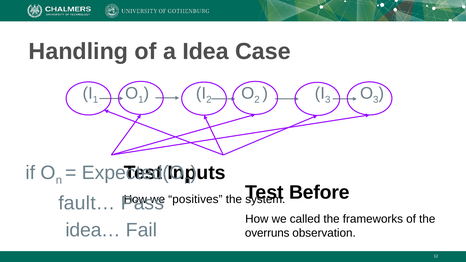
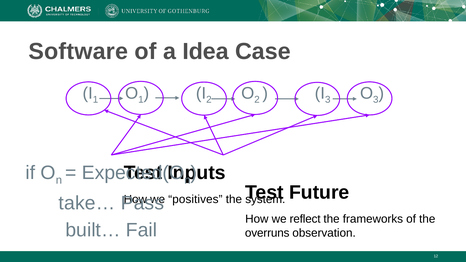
Handling: Handling -> Software (78, 51)
Before: Before -> Future (319, 193)
fault…: fault… -> take… (87, 203)
called: called -> reflect (305, 219)
idea…: idea… -> built… (93, 230)
